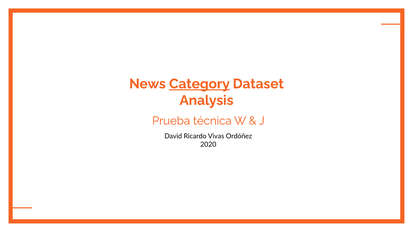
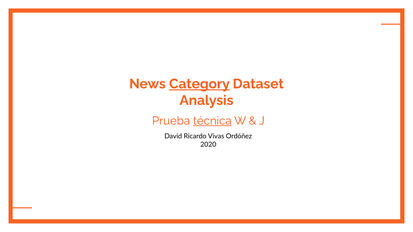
técnica underline: none -> present (212, 121)
